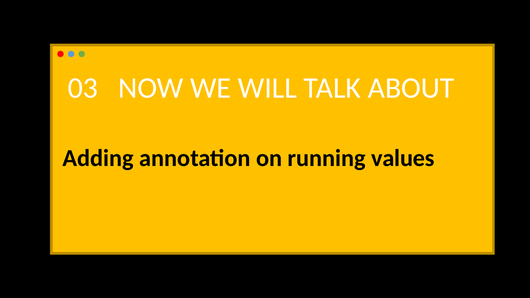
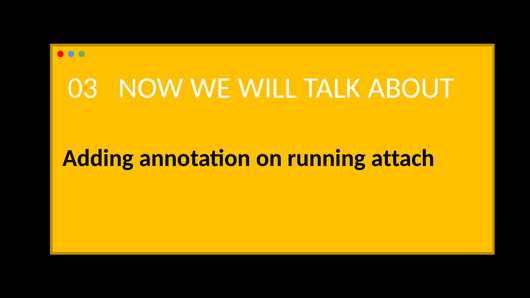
values: values -> attach (403, 158)
